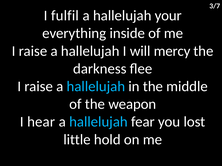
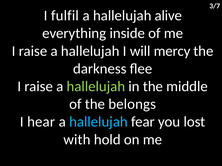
your: your -> alive (168, 16)
hallelujah colour: light blue -> light green (96, 87)
weapon: weapon -> belongs (132, 104)
little: little -> with (77, 140)
